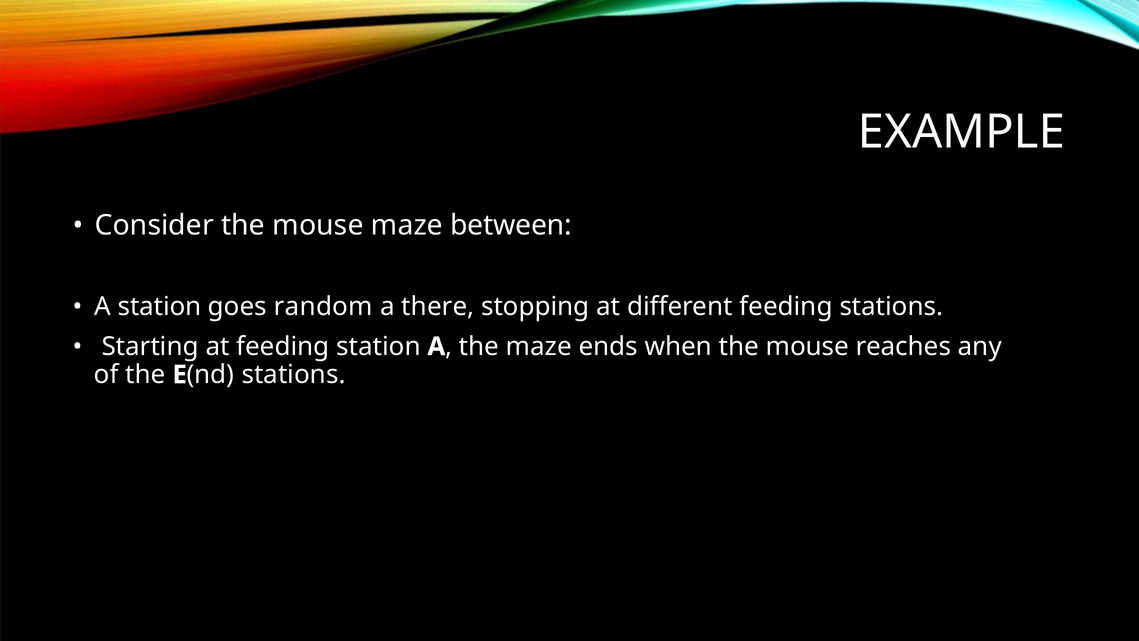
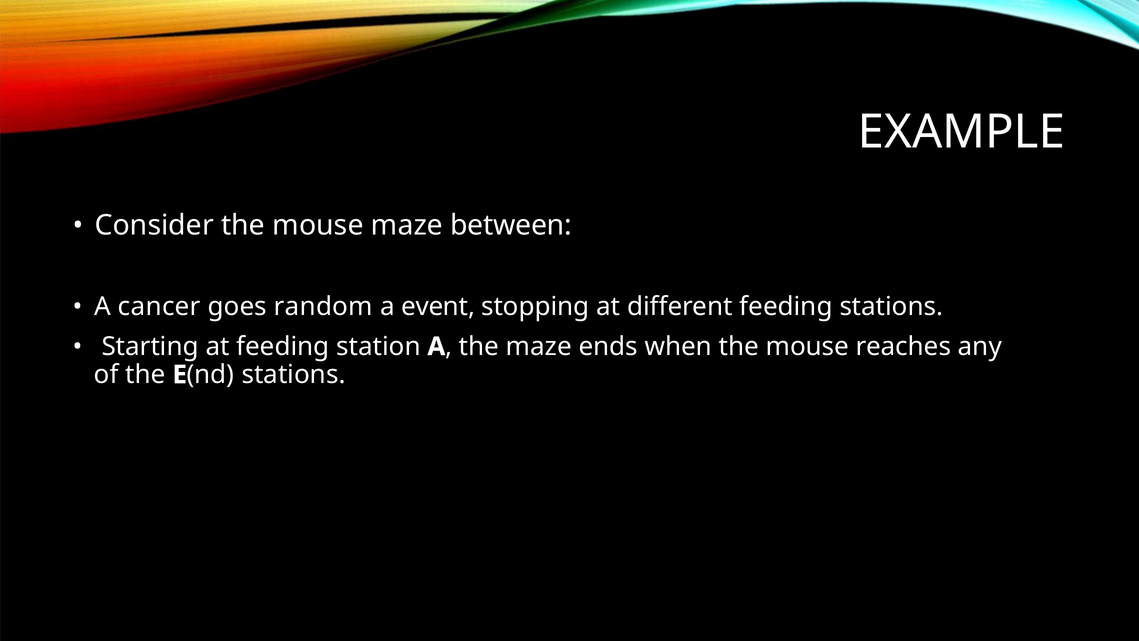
A station: station -> cancer (159, 306)
there: there -> event (438, 306)
